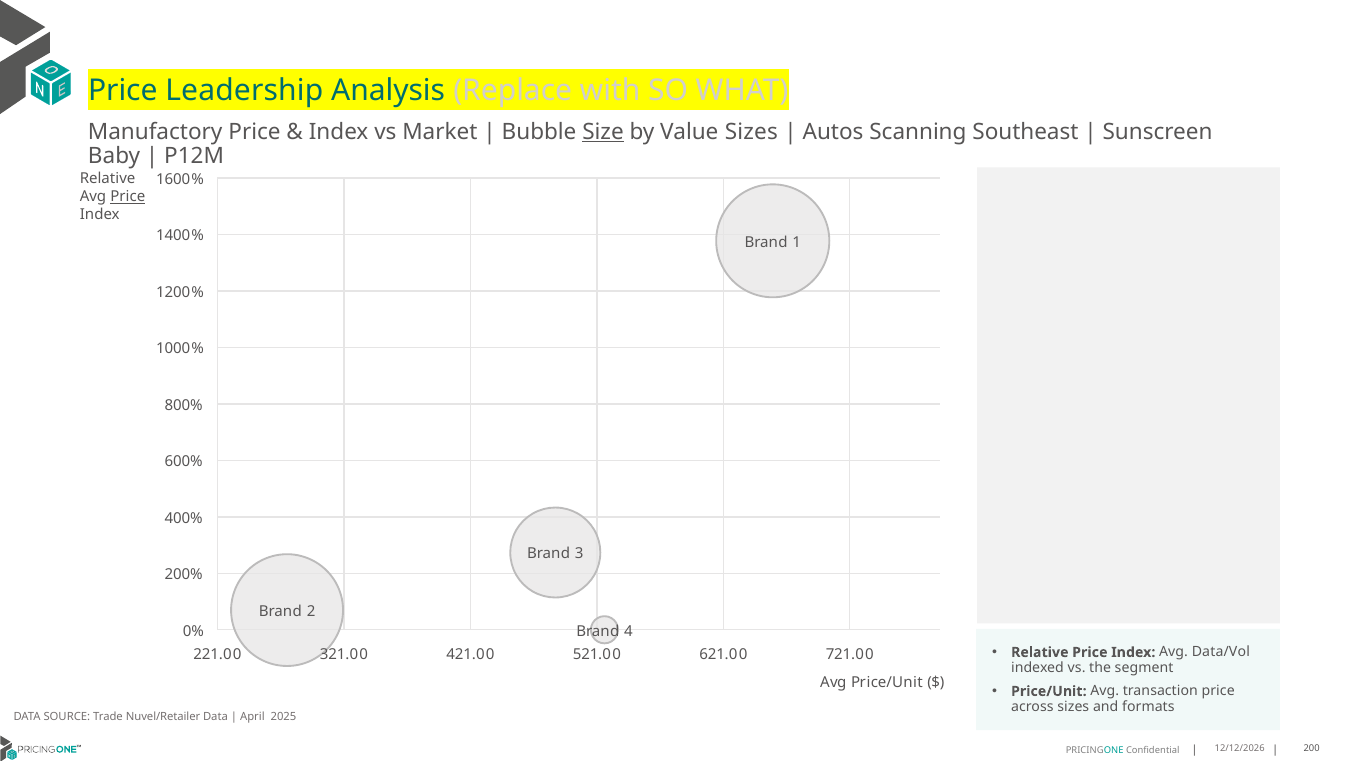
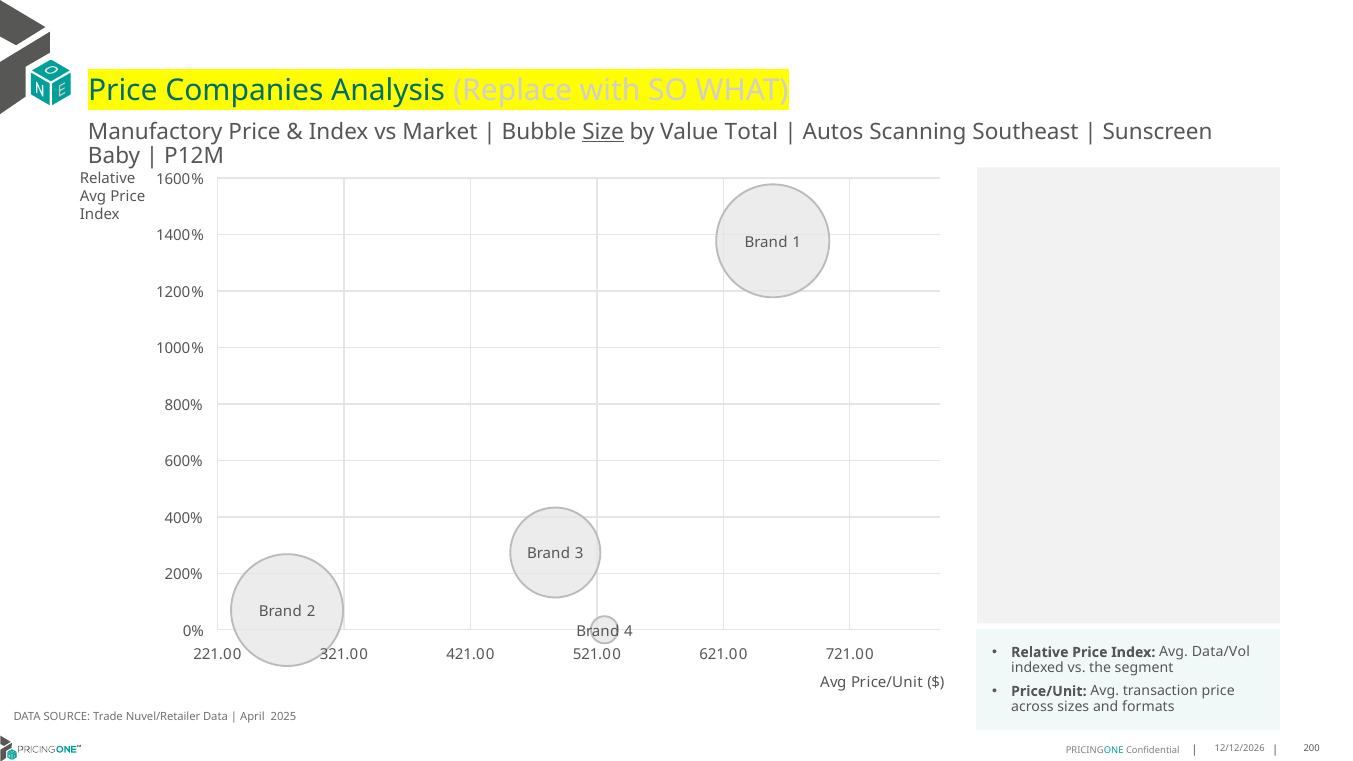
Leadership: Leadership -> Companies (244, 91)
Value Sizes: Sizes -> Total (751, 132)
Price underline: present -> none (128, 197)
